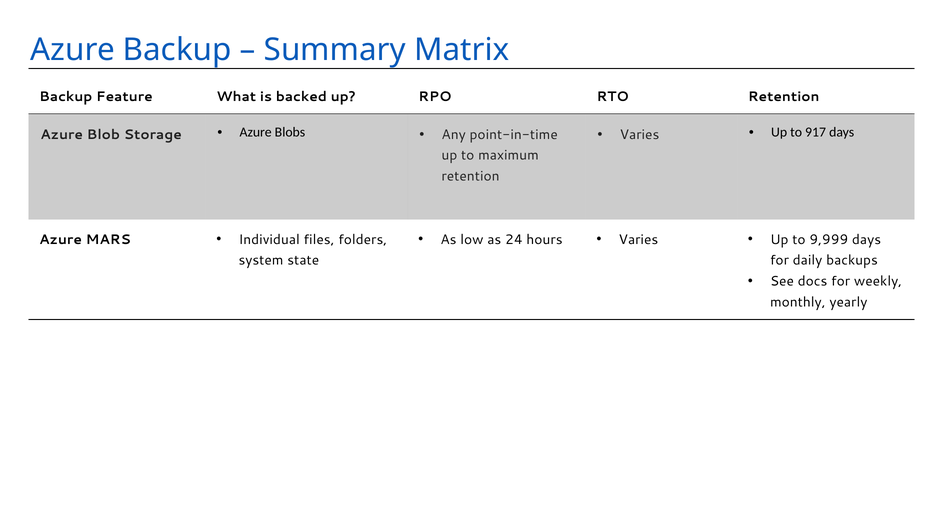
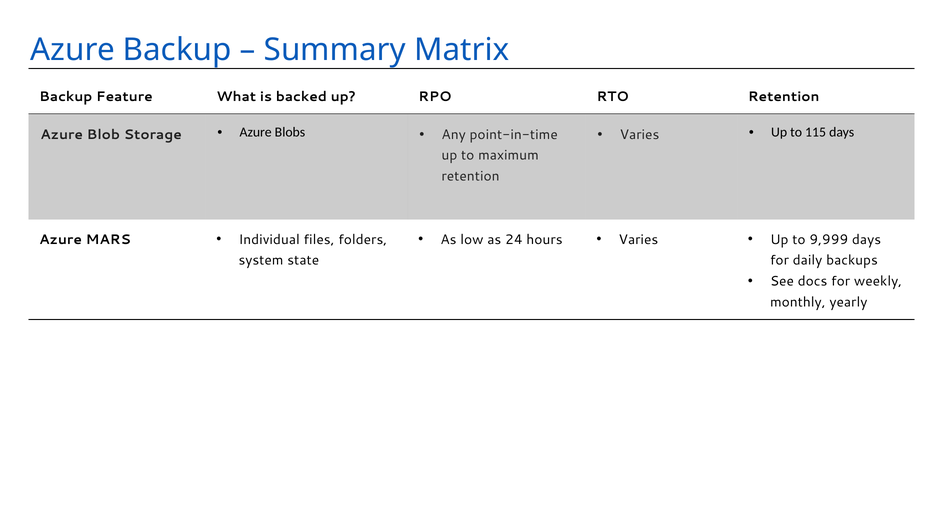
917: 917 -> 115 (816, 132)
